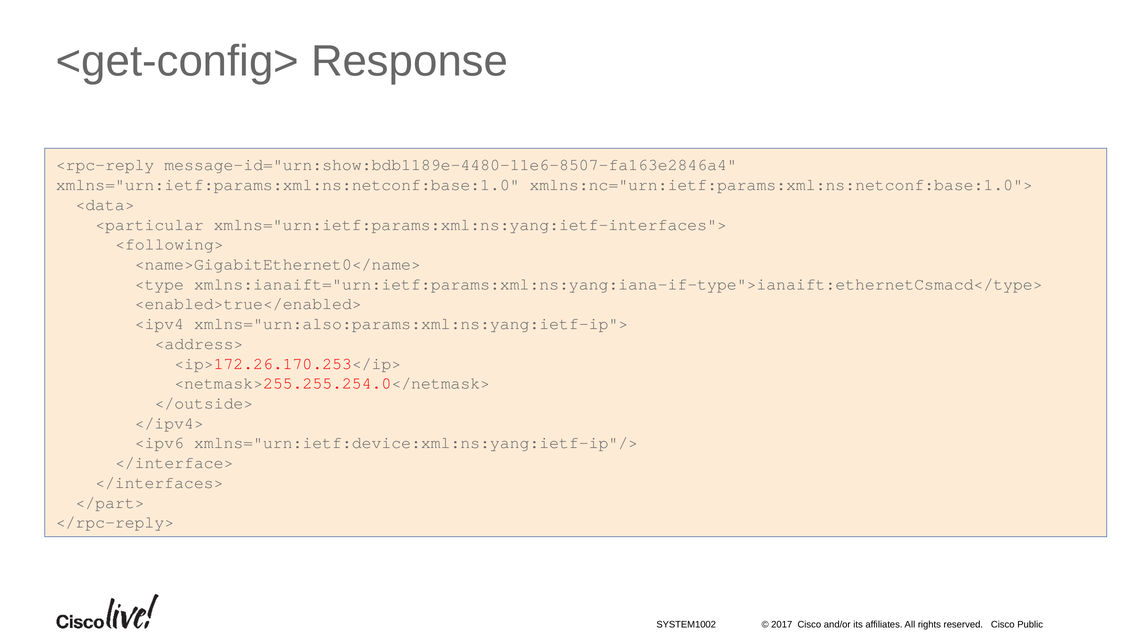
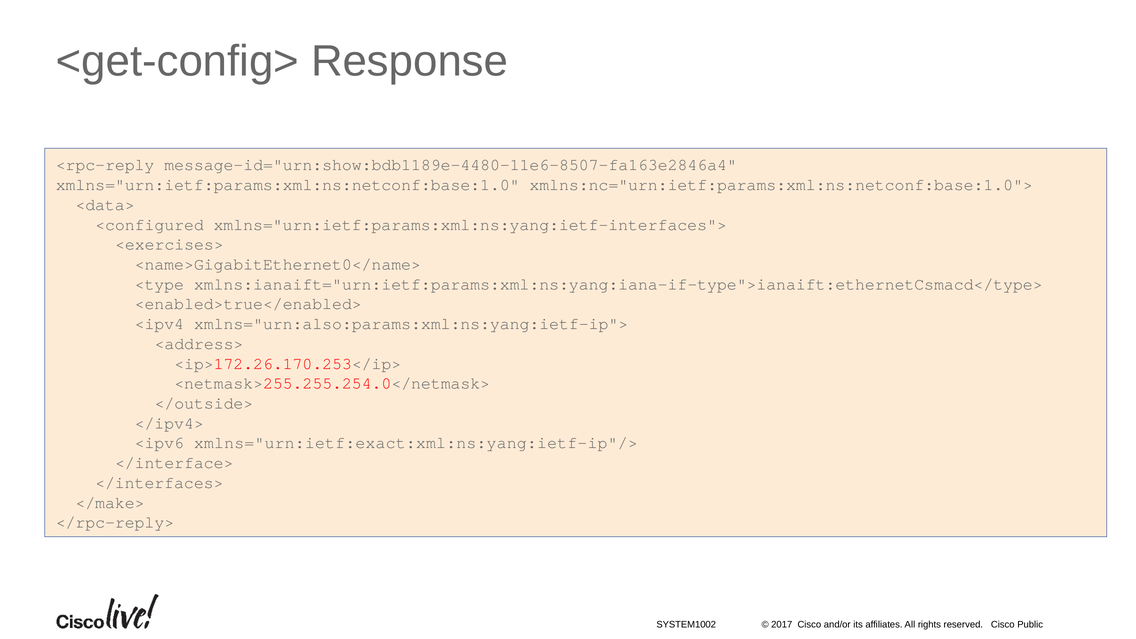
<particular: <particular -> <configured (150, 225)
<following>: <following> -> <exercises> (169, 244)
xmlns="urn:ietf:device:xml:ns:yang:ietf-ip"/>: xmlns="urn:ietf:device:xml:ns:yang:ietf-ip"/> -> xmlns="urn:ietf:exact:xml:ns:yang:ietf-ip"/> (416, 443)
</part>: </part> -> </make> (110, 503)
